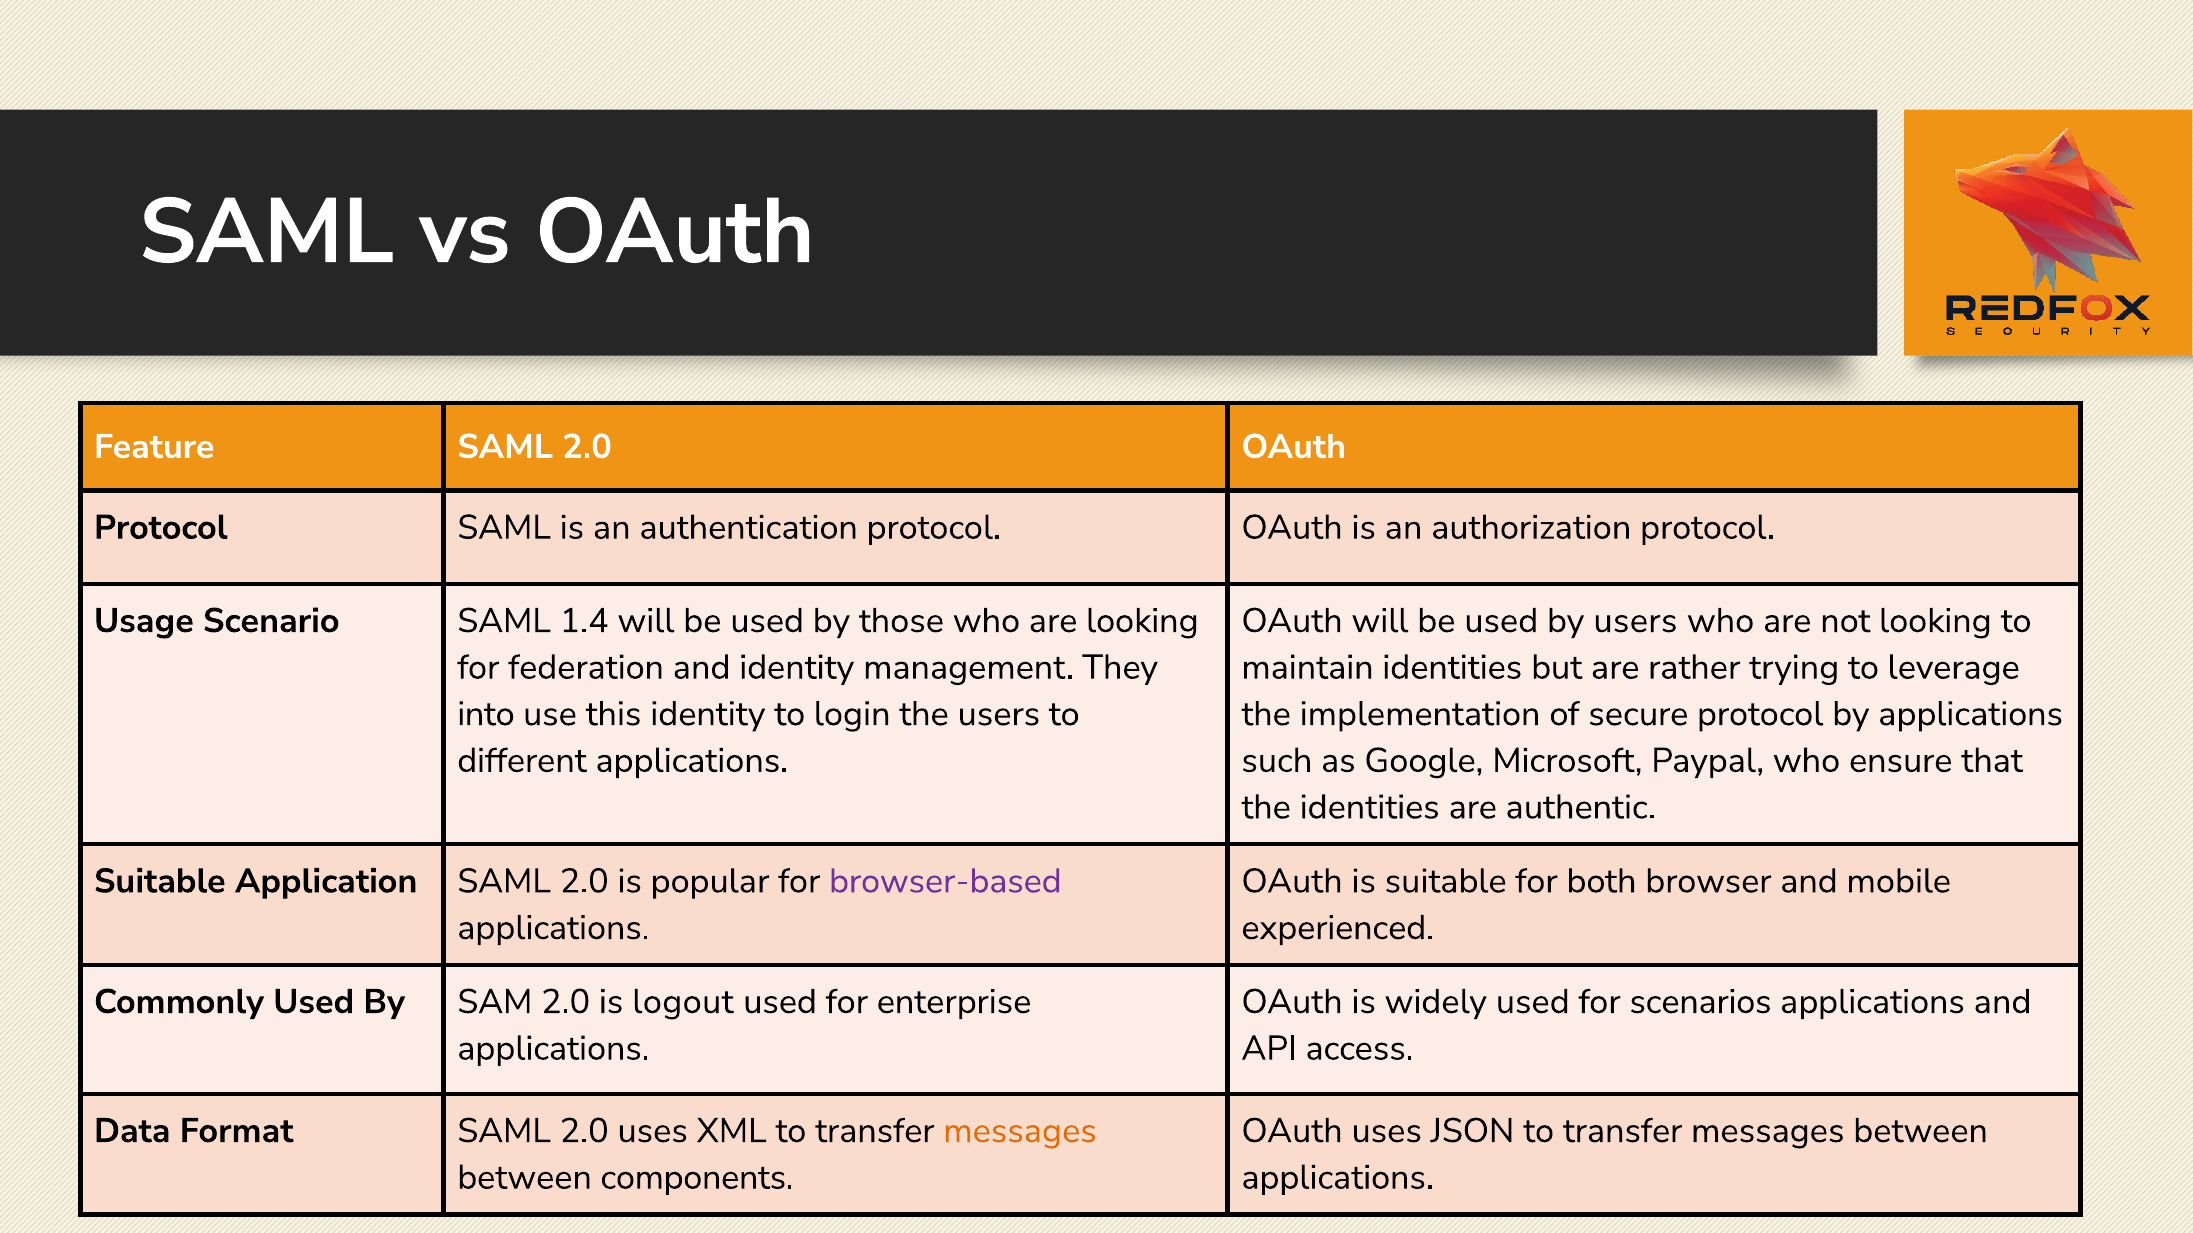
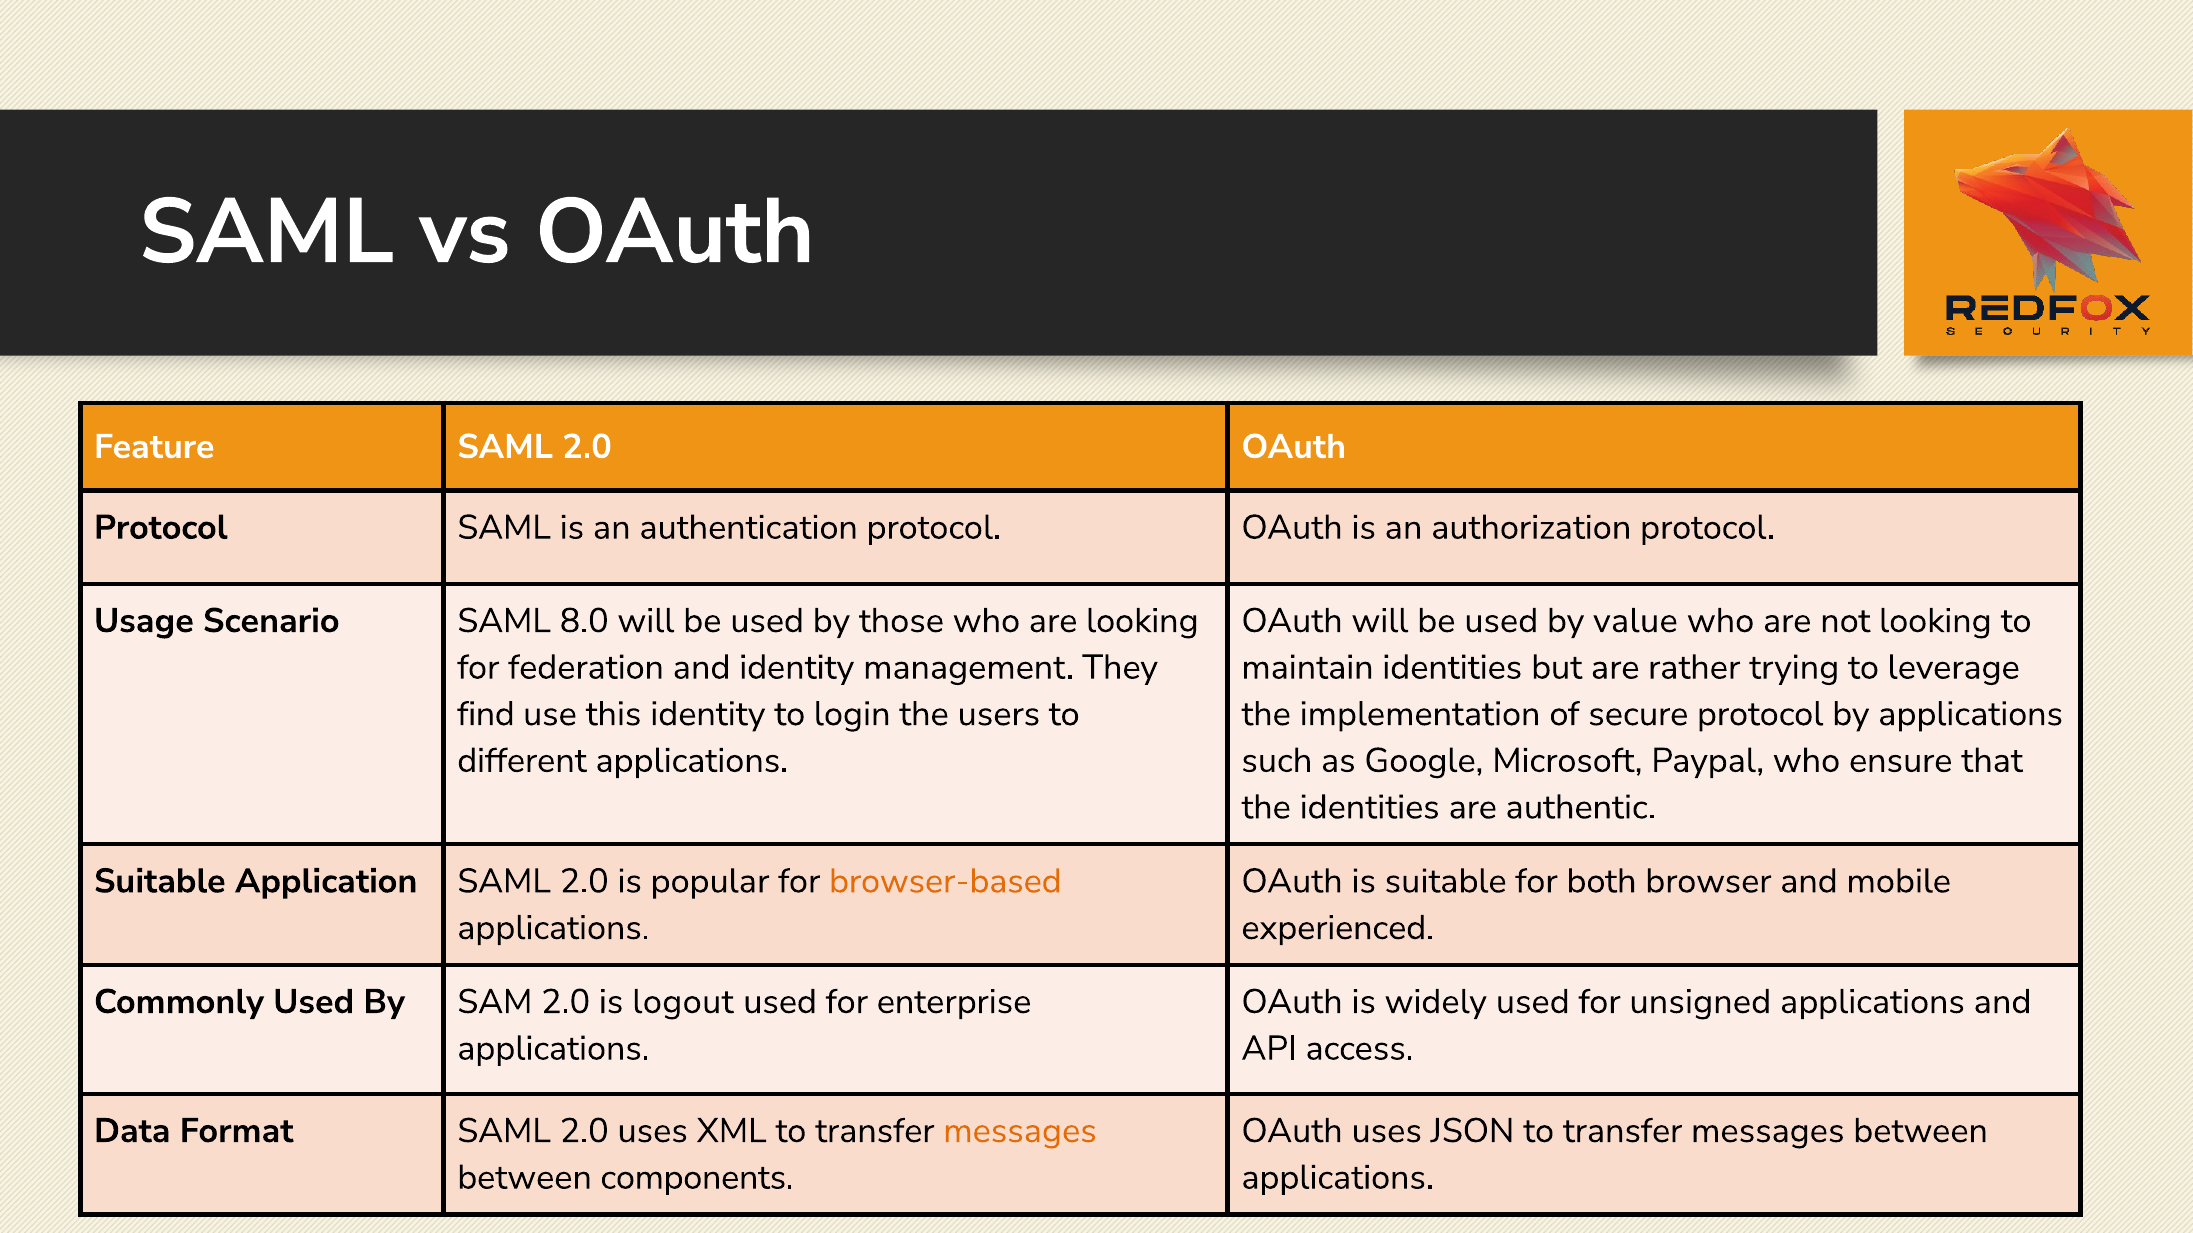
1.4: 1.4 -> 8.0 (584, 621)
by users: users -> value (1635, 621)
into: into -> find (486, 714)
browser-based colour: purple -> orange (945, 882)
scenarios: scenarios -> unsigned (1700, 1002)
